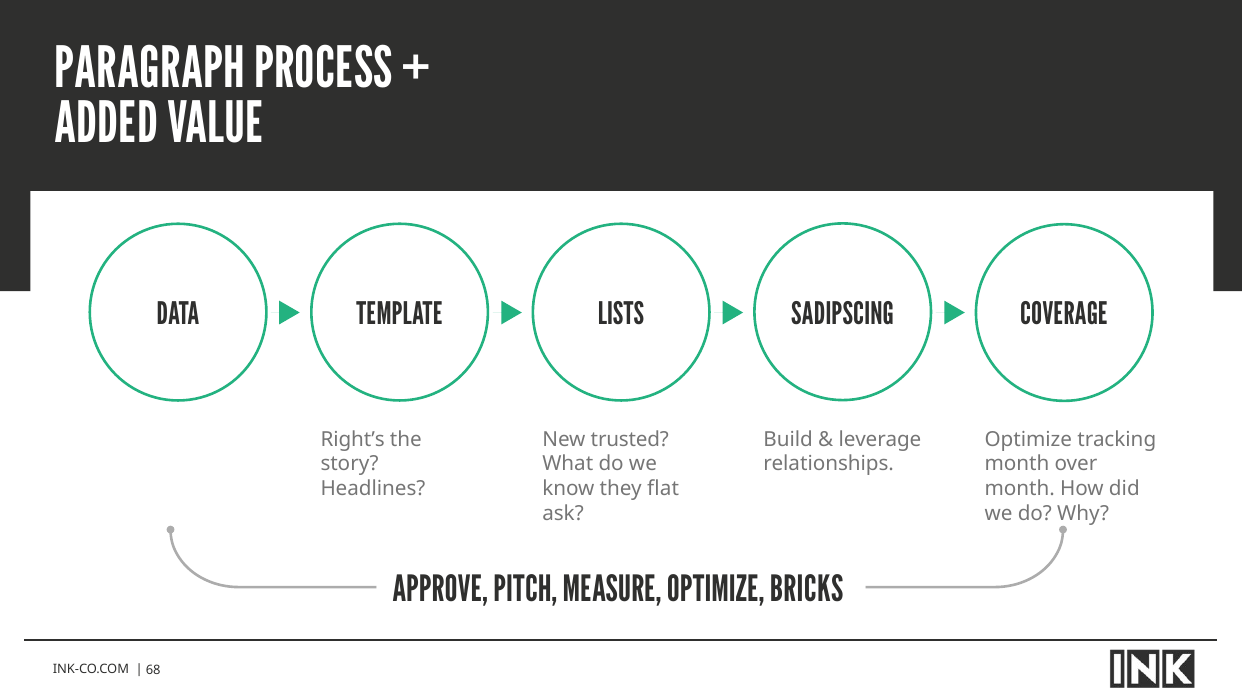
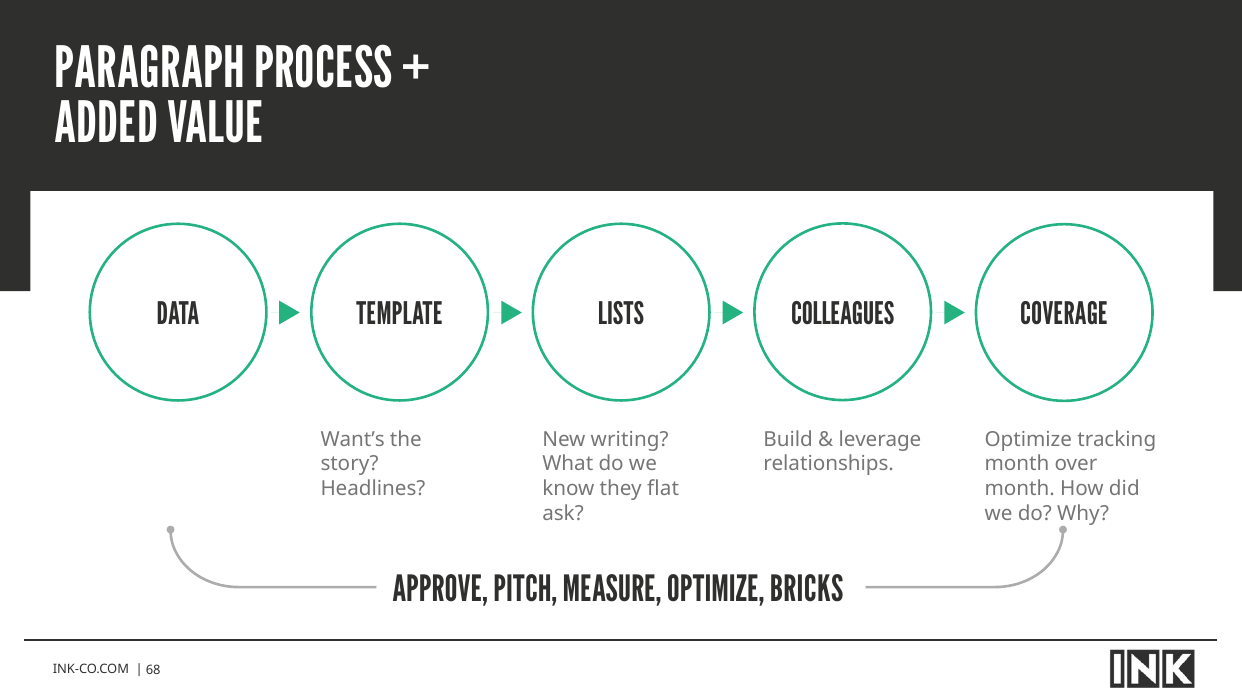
SADIPSCING: SADIPSCING -> COLLEAGUES (843, 314)
Right’s: Right’s -> Want’s (353, 439)
trusted: trusted -> writing (630, 439)
